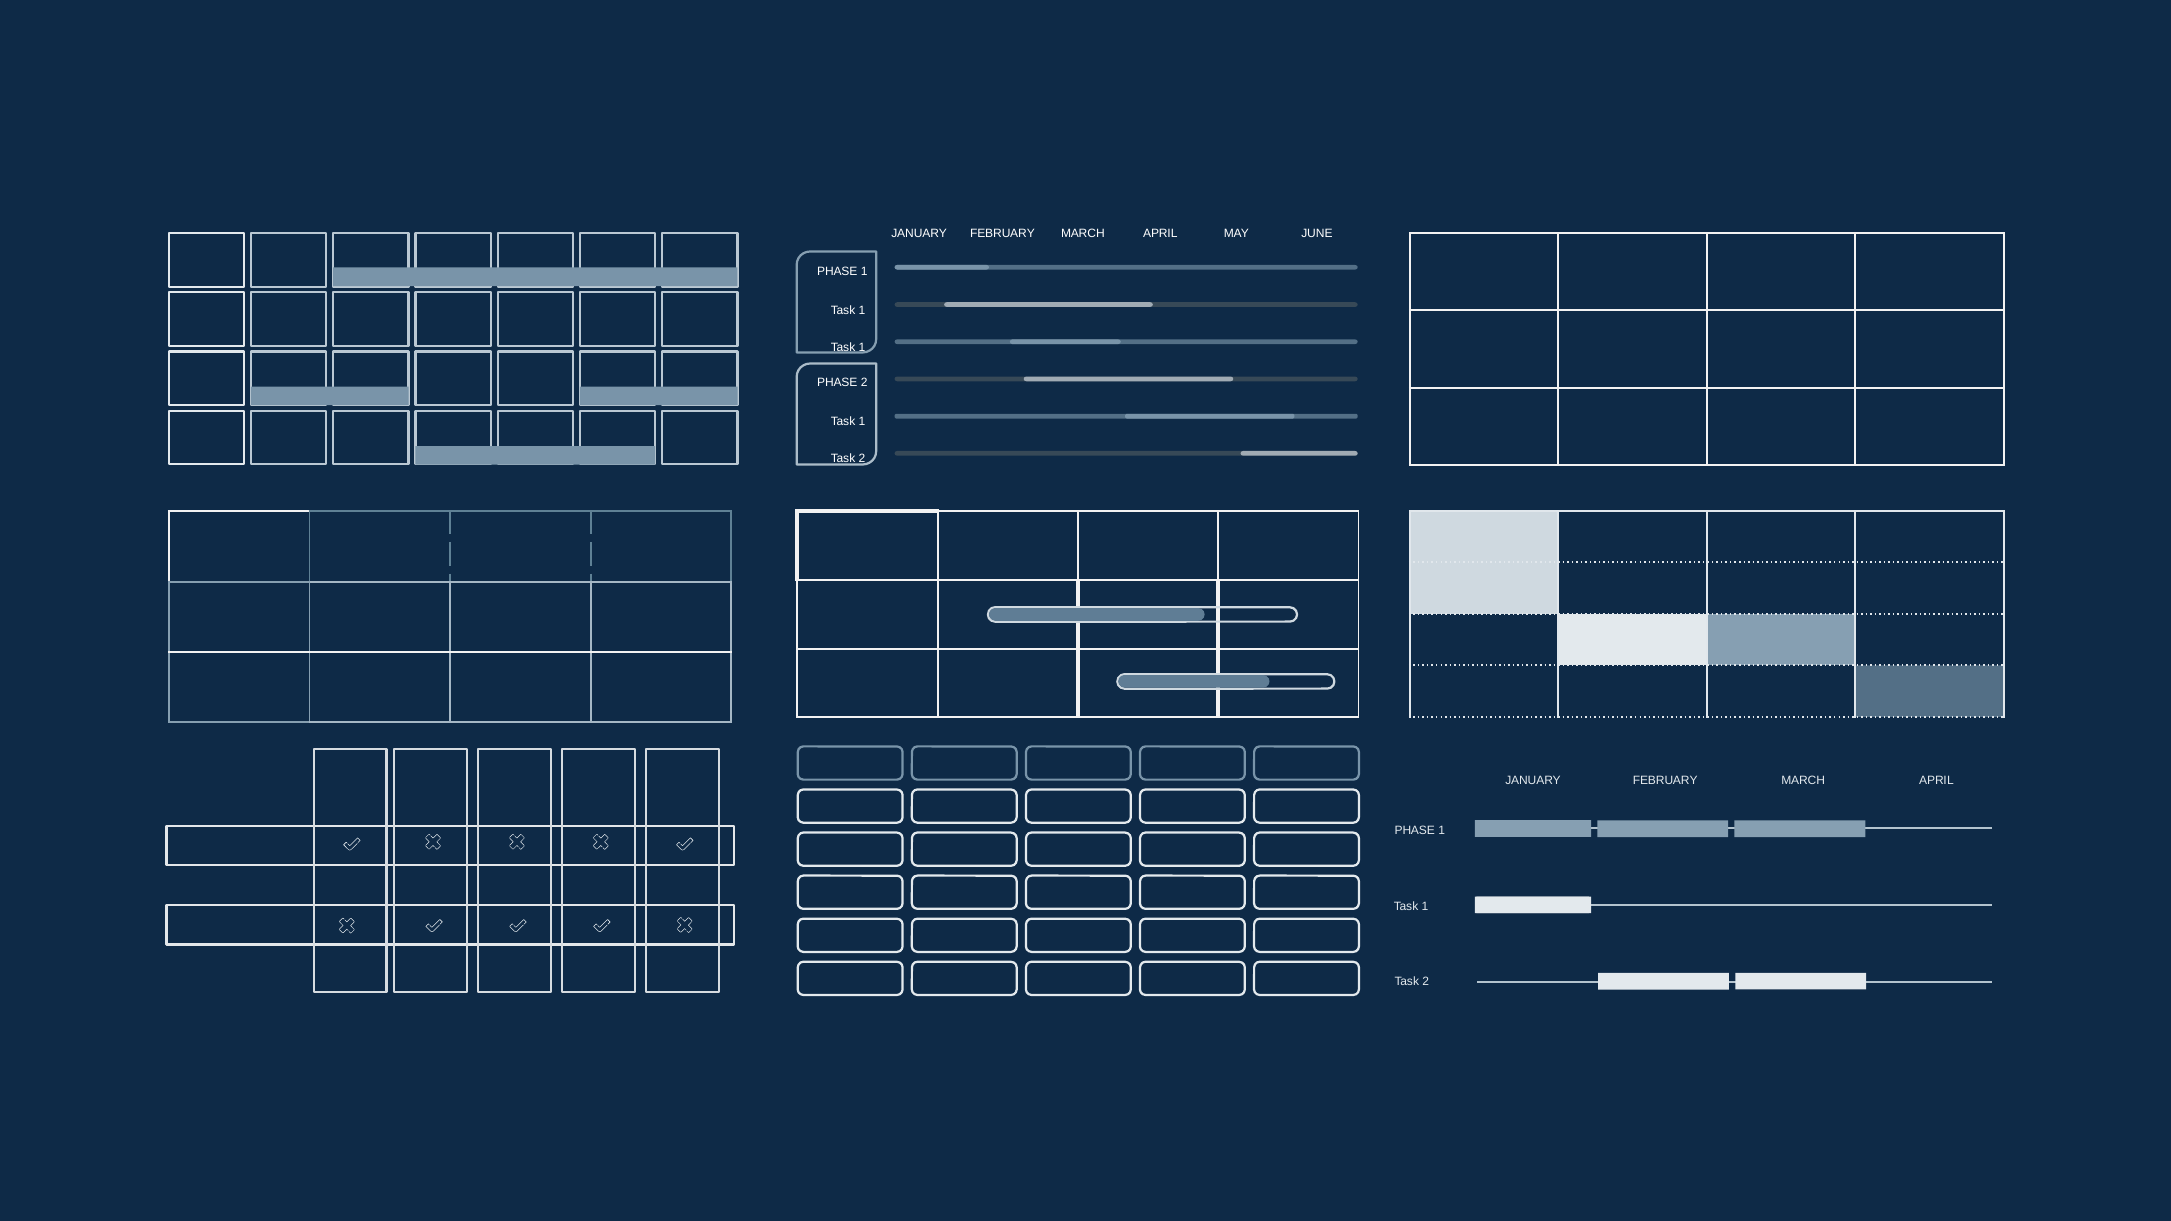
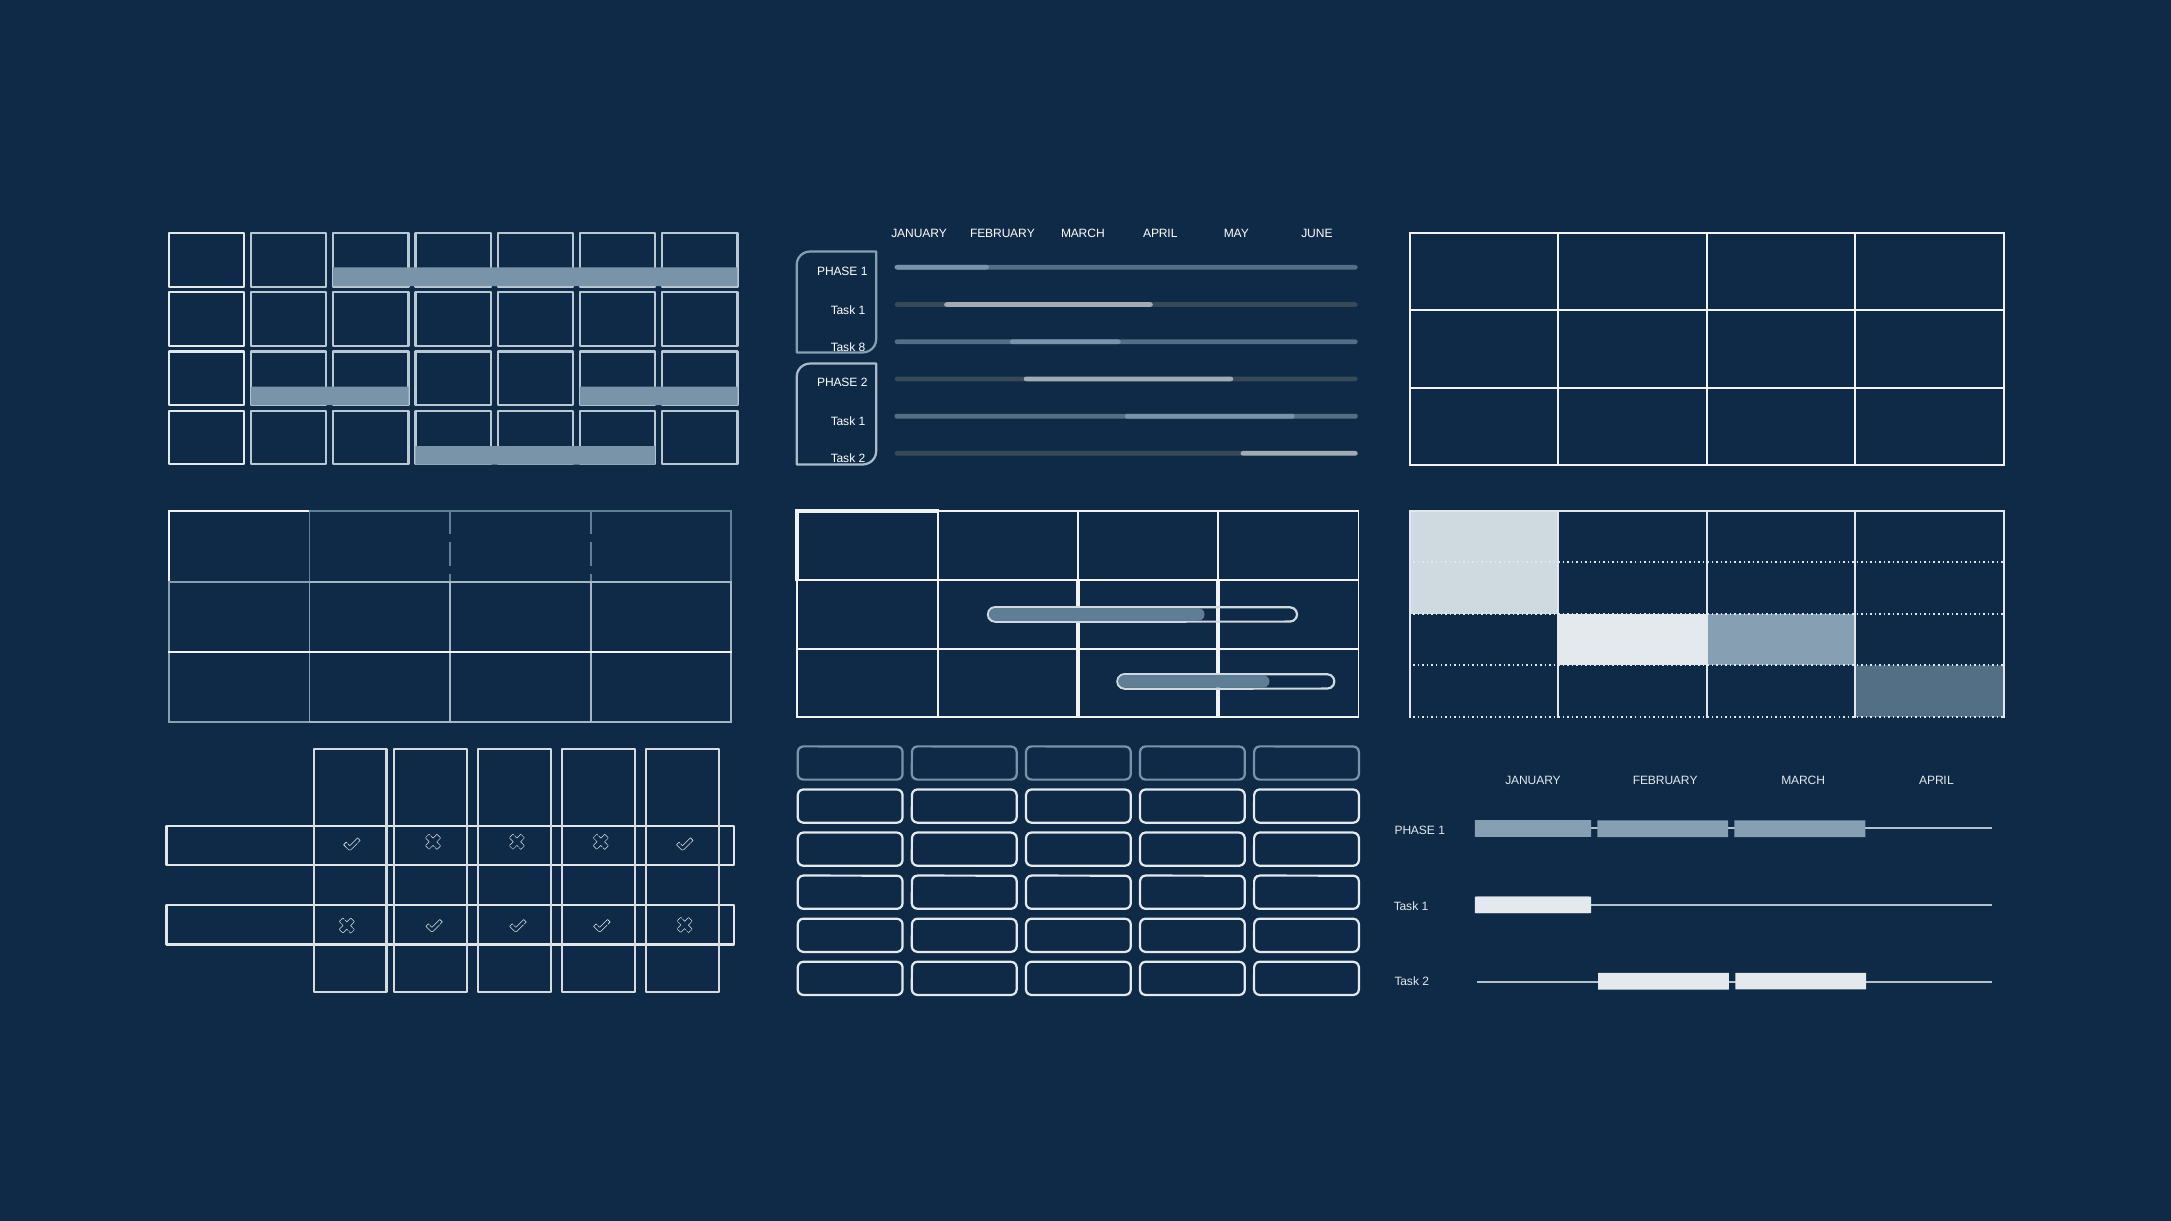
1: 1 -> 8 (862, 347)
